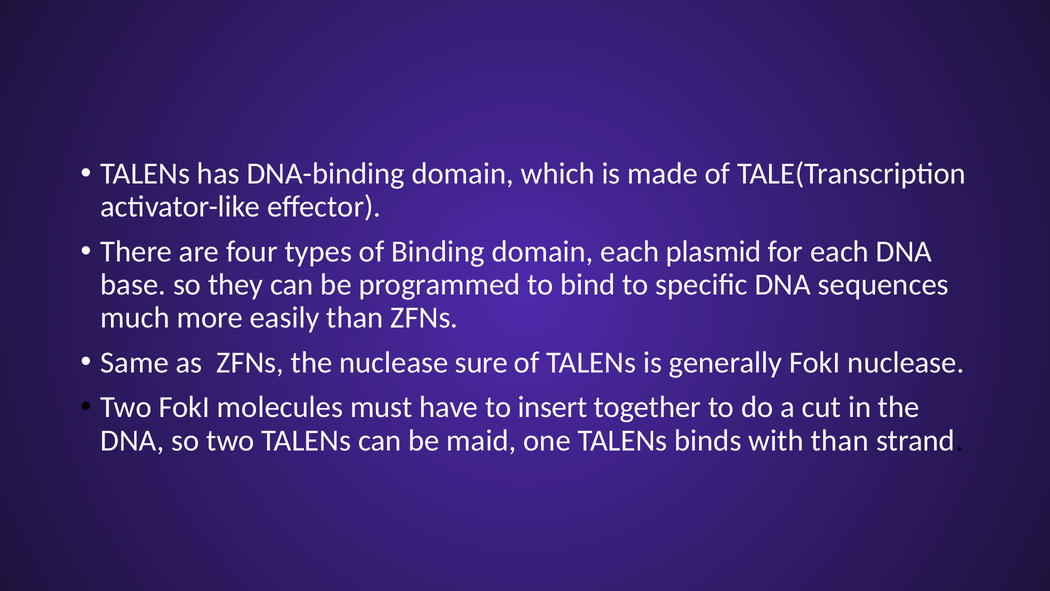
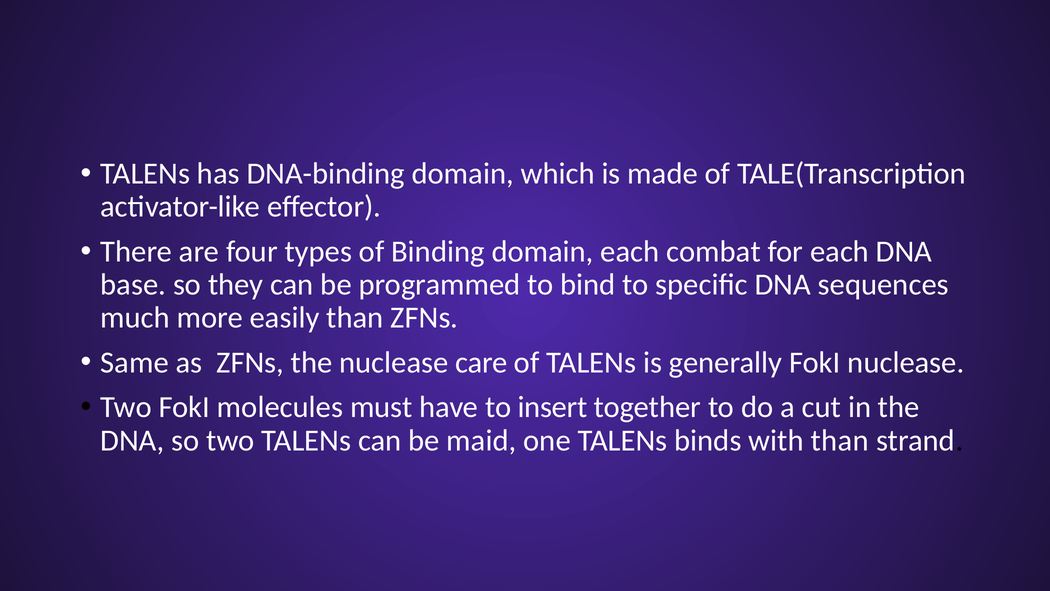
plasmid: plasmid -> combat (714, 251)
sure: sure -> care (481, 362)
